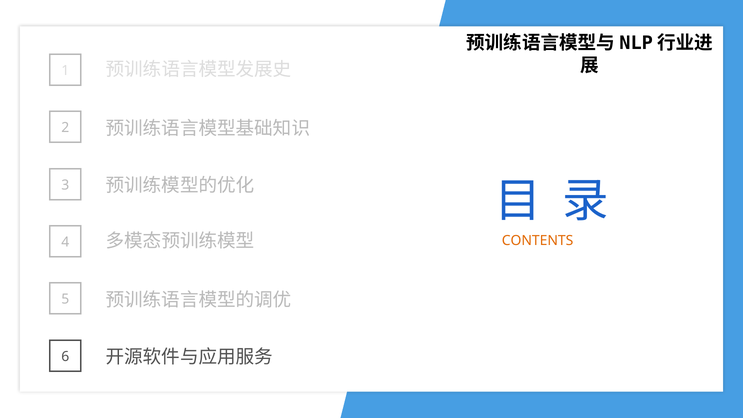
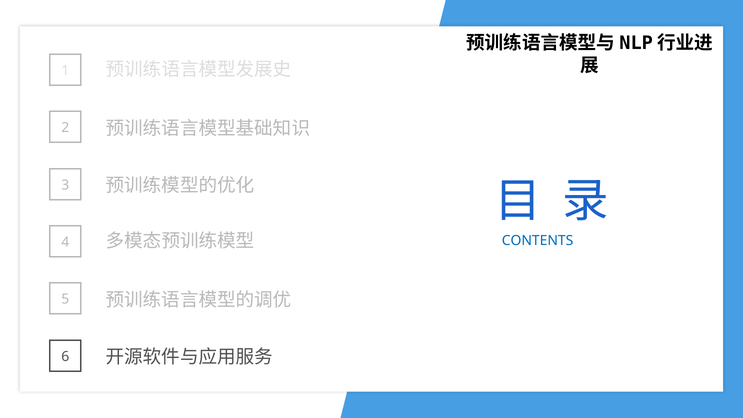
CONTENTS colour: orange -> blue (538, 241)
